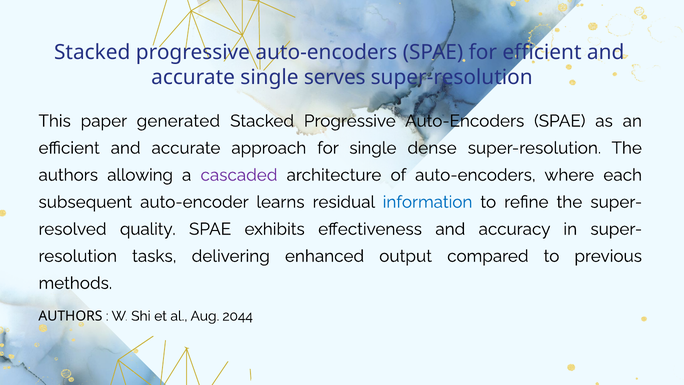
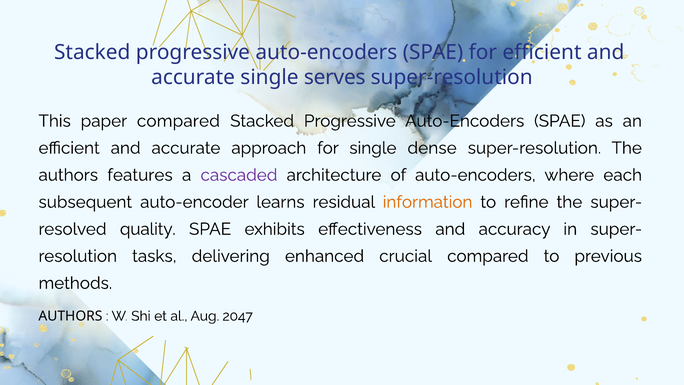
paper generated: generated -> compared (178, 121)
allowing: allowing -> features (140, 175)
information colour: blue -> orange (428, 202)
output: output -> crucial (406, 256)
2044: 2044 -> 2047 (238, 316)
